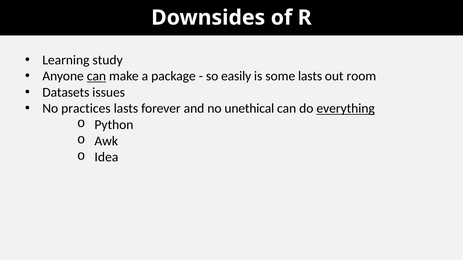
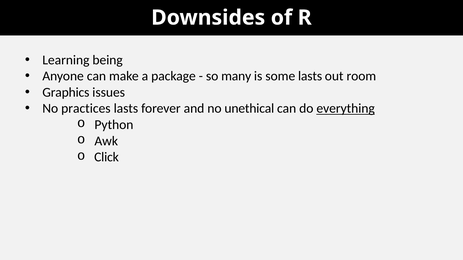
study: study -> being (108, 60)
can underline: present -> none (96, 76)
easily: easily -> many (236, 76)
Datasets: Datasets -> Graphics (66, 92)
Idea: Idea -> Click (107, 157)
